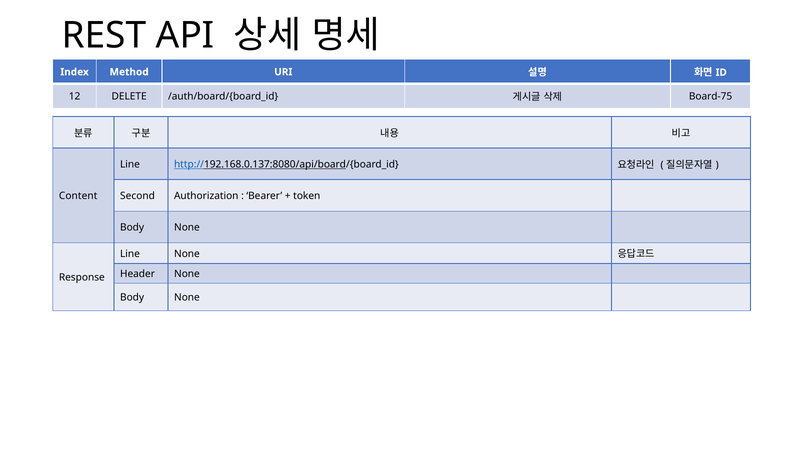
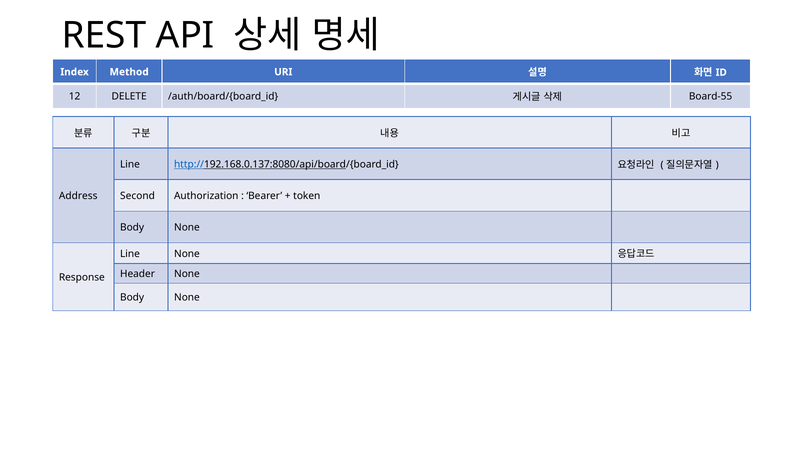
Board-75: Board-75 -> Board-55 (711, 97)
Content: Content -> Address (78, 196)
